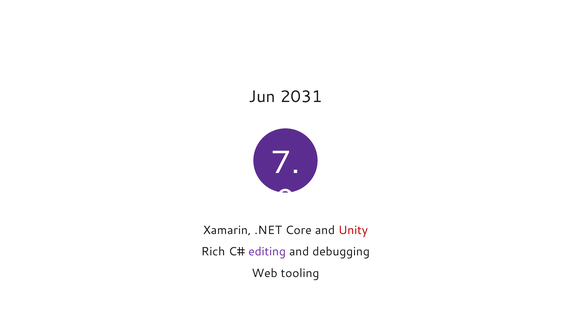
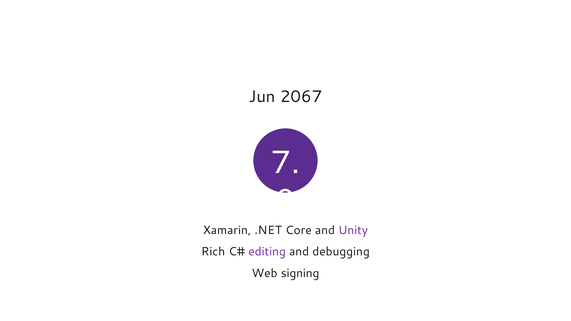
2031: 2031 -> 2067 (301, 97)
Unity colour: red -> purple (353, 230)
tooling: tooling -> signing (300, 273)
